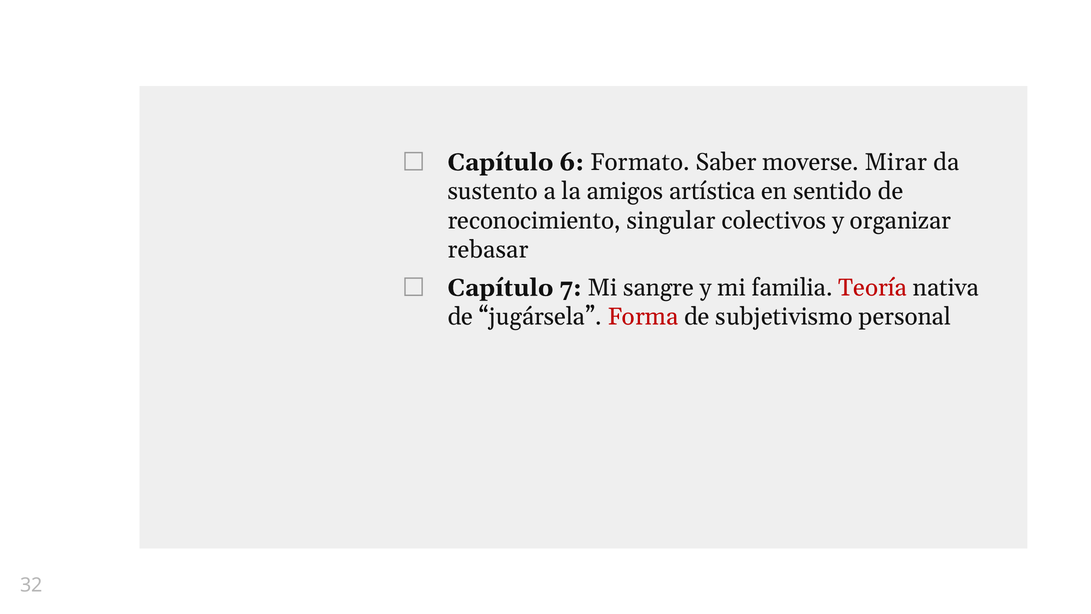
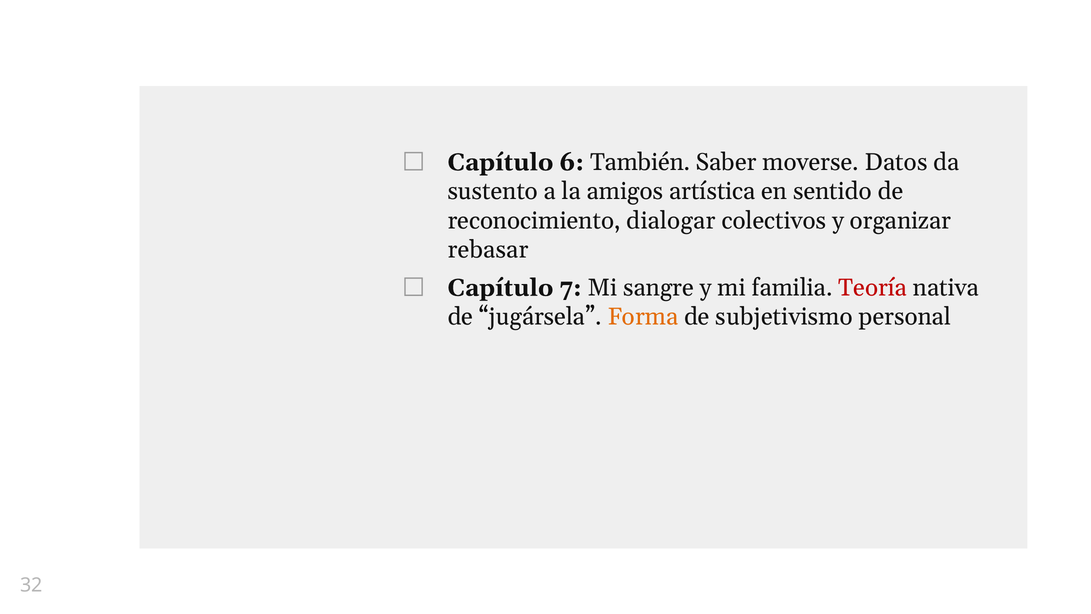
Formato: Formato -> También (640, 162)
Mirar: Mirar -> Datos (896, 162)
singular: singular -> dialogar (671, 220)
Forma colour: red -> orange (643, 317)
